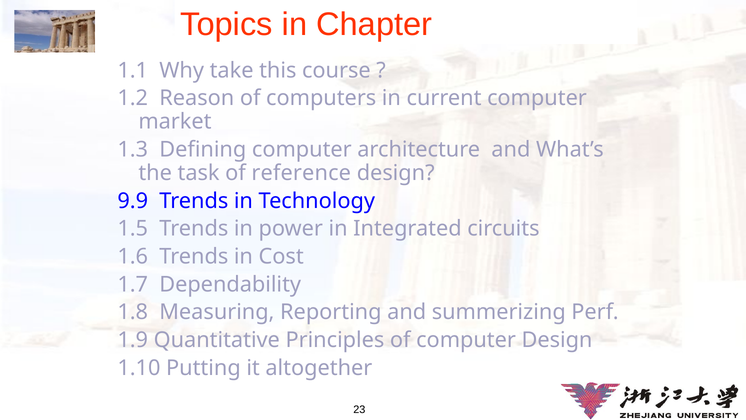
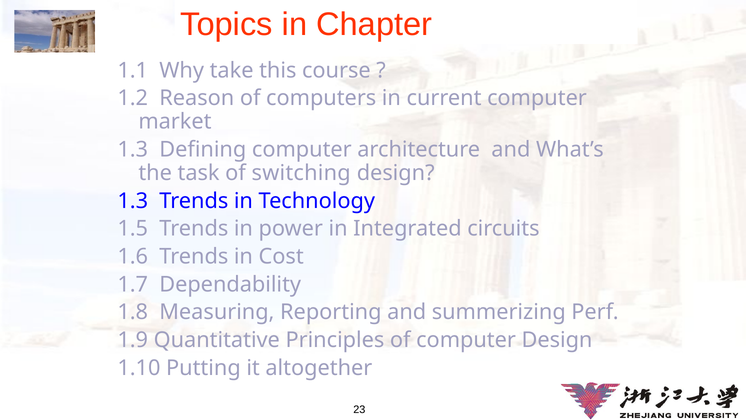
reference: reference -> switching (301, 173)
9.9: 9.9 -> 1.3 (133, 201)
